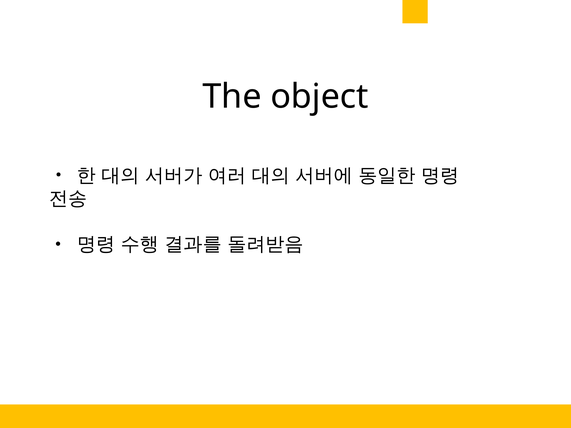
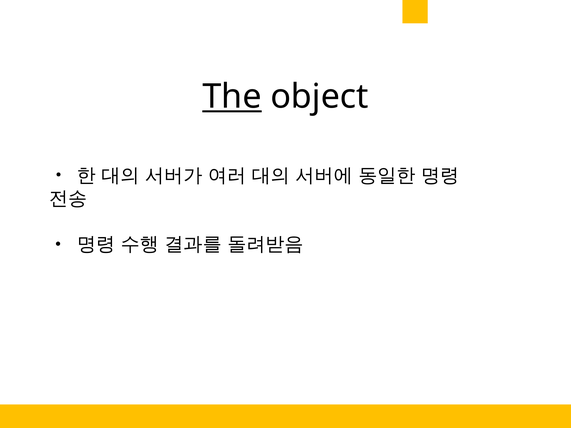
The underline: none -> present (232, 97)
